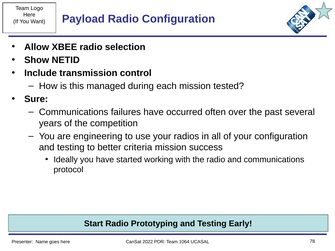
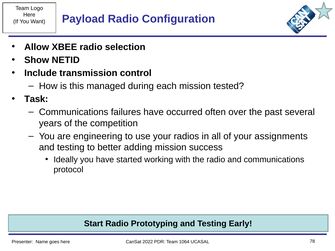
Sure: Sure -> Task (36, 99)
your configuration: configuration -> assignments (281, 136)
criteria: criteria -> adding (138, 148)
